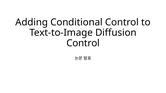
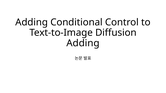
Control: Control -> Adding (83, 43)
